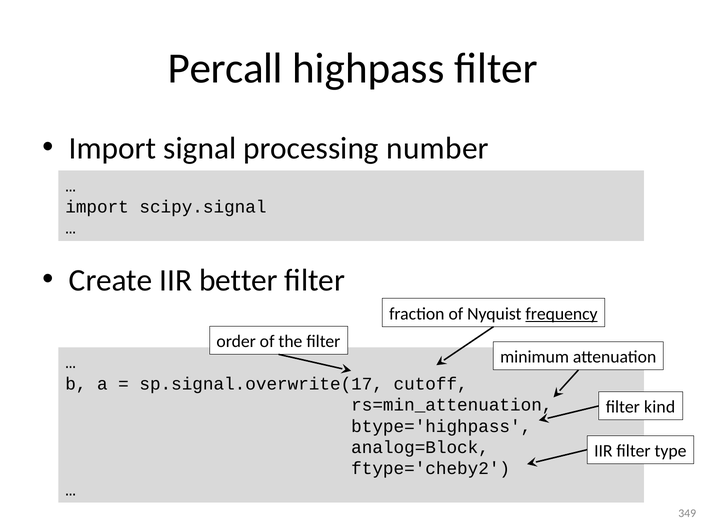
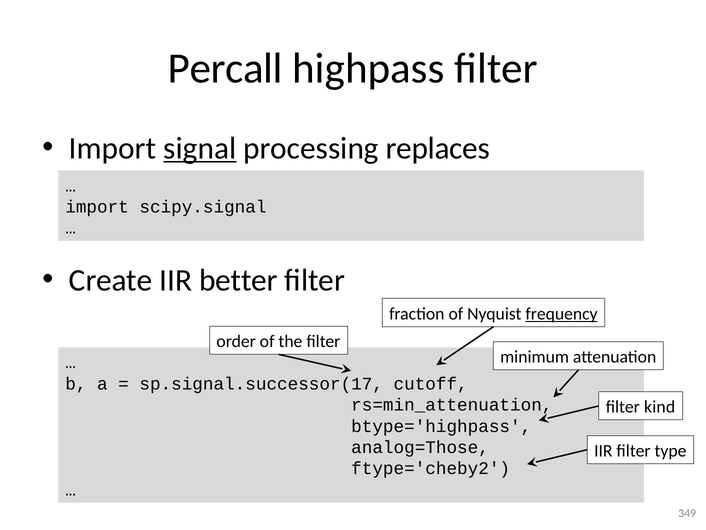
signal underline: none -> present (200, 148)
number: number -> replaces (438, 148)
sp.signal.overwrite(17: sp.signal.overwrite(17 -> sp.signal.successor(17 (261, 383)
analog=Block: analog=Block -> analog=Those (420, 447)
